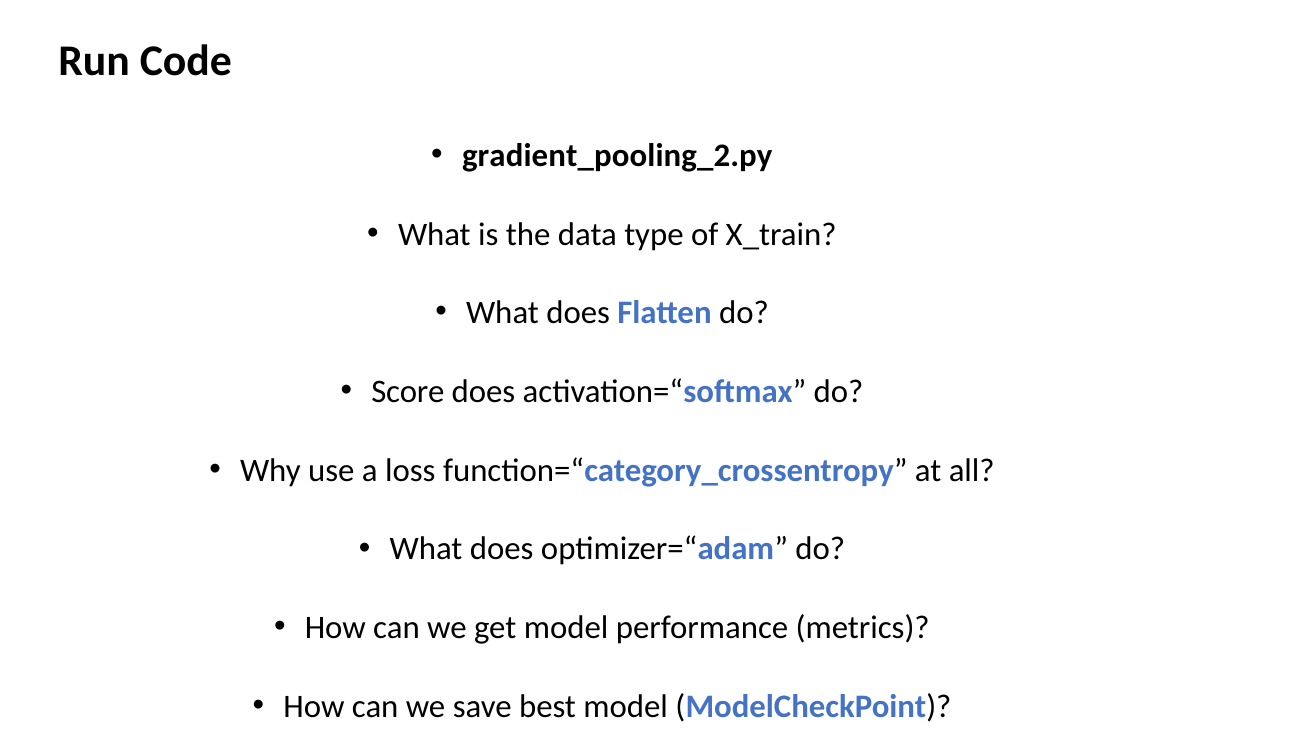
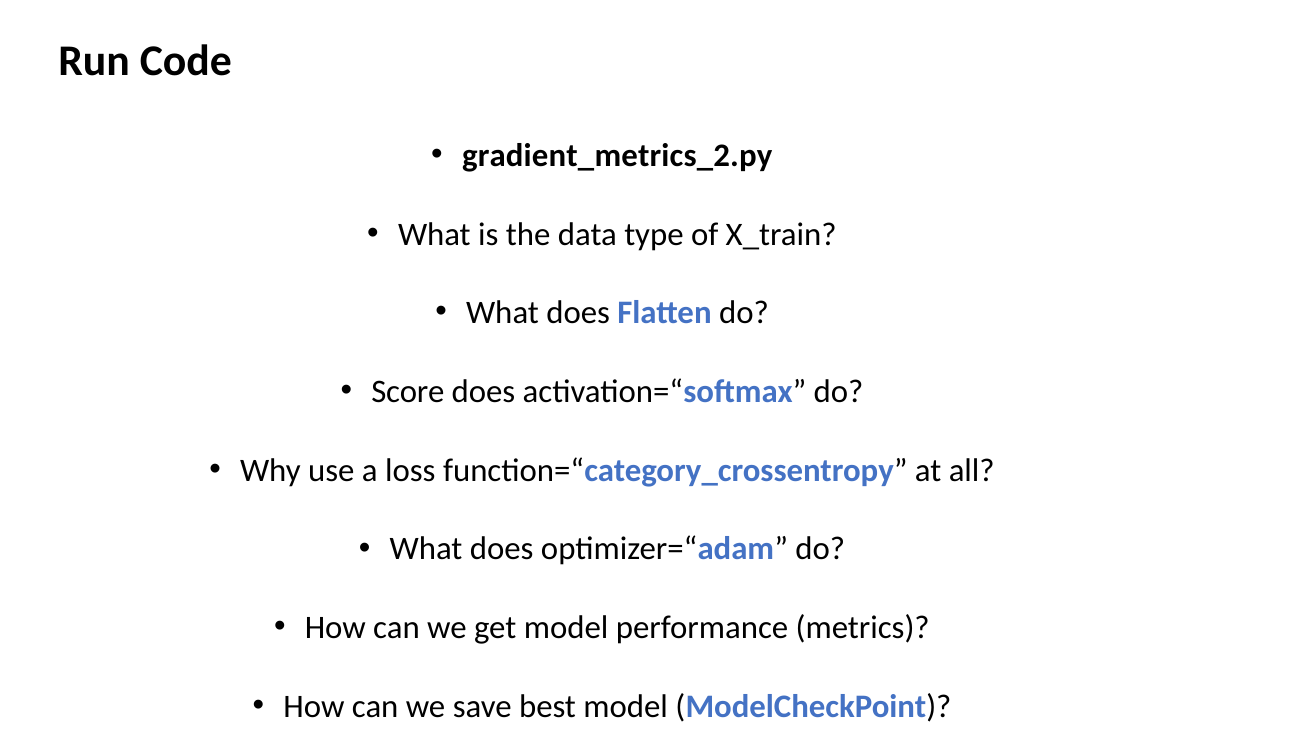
gradient_pooling_2.py: gradient_pooling_2.py -> gradient_metrics_2.py (617, 156)
